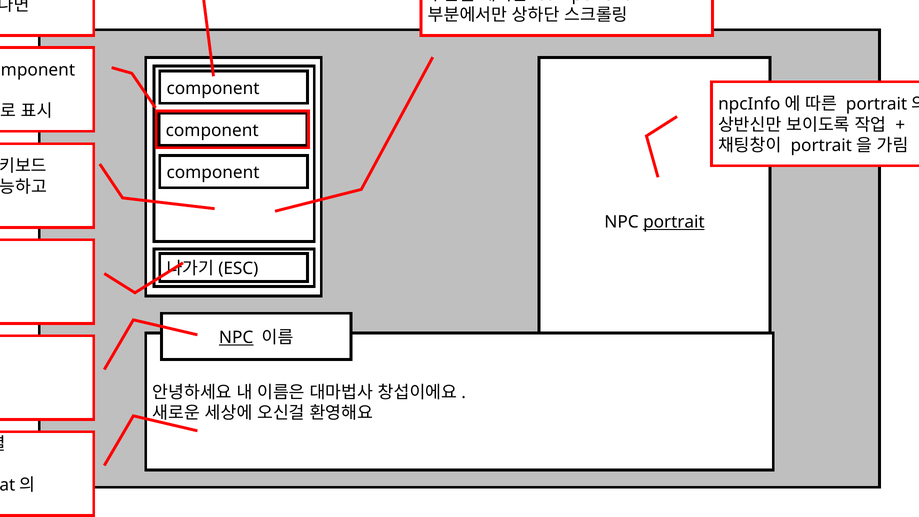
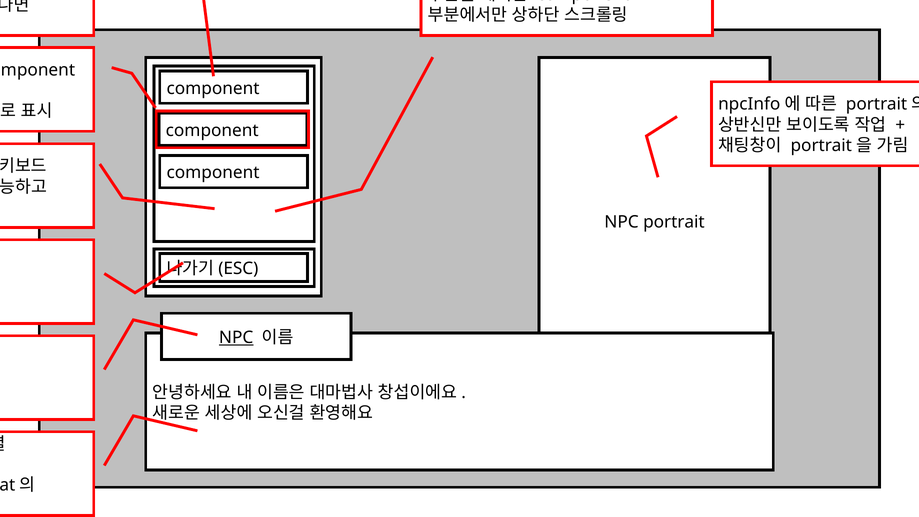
portrait underline: present -> none (674, 222)
